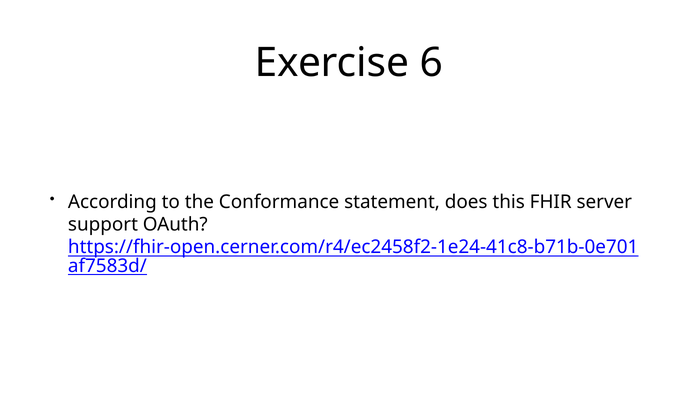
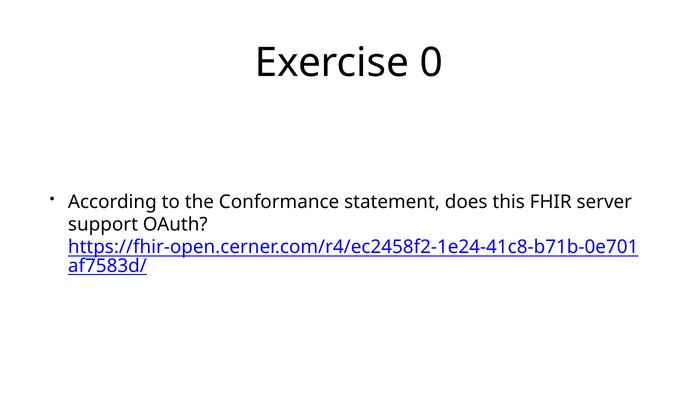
6: 6 -> 0 (432, 63)
